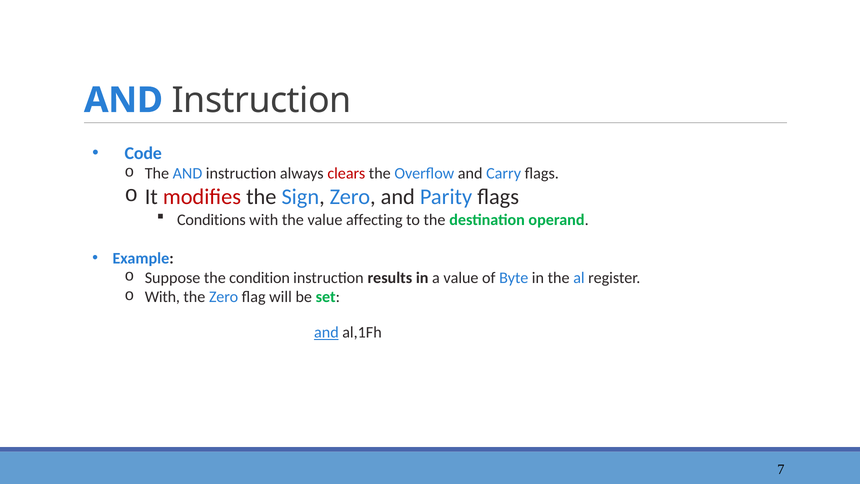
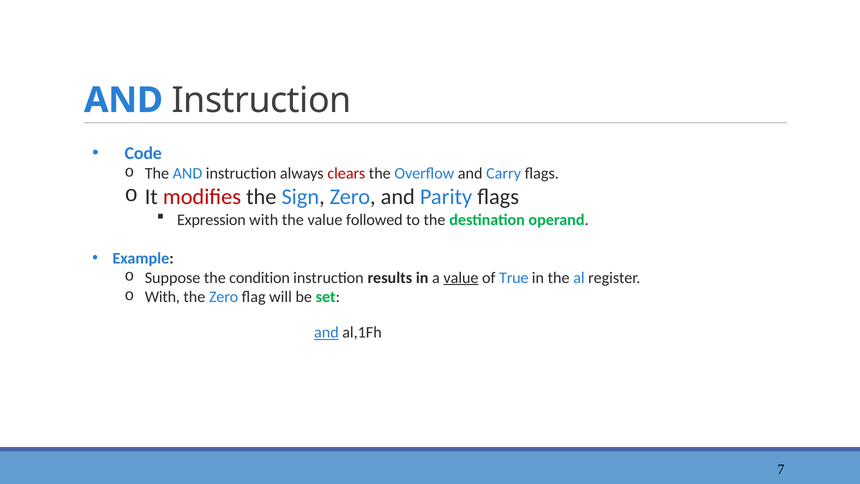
Conditions: Conditions -> Expression (211, 220)
affecting: affecting -> followed (374, 220)
value underline: none -> present (461, 278)
Byte: Byte -> True (514, 278)
